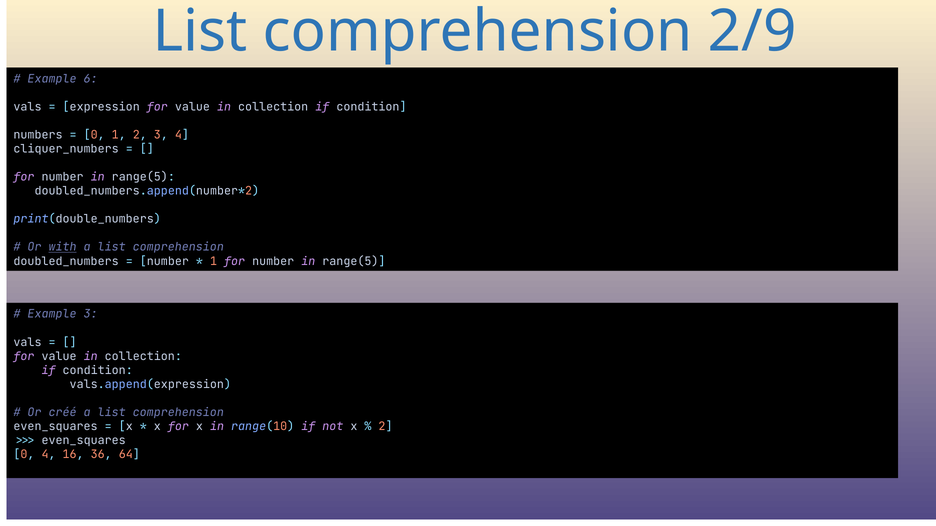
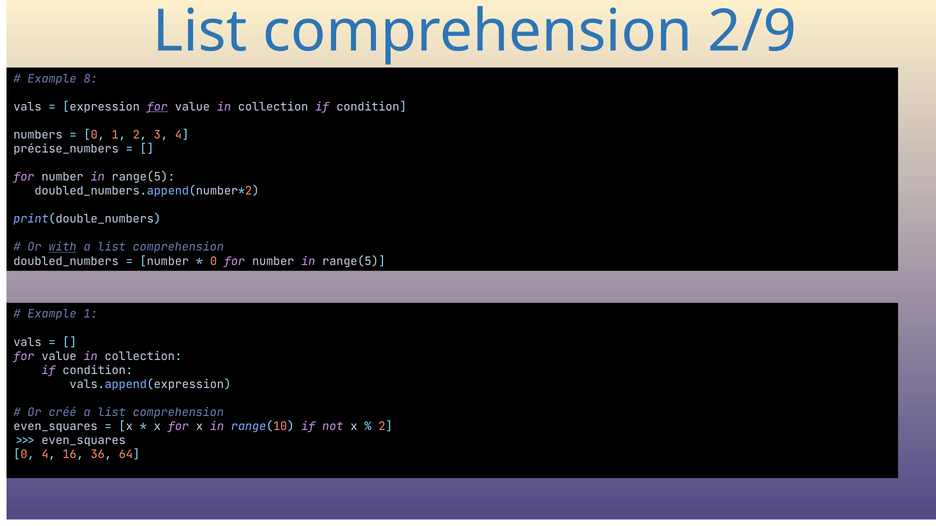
6: 6 -> 8 (91, 79)
for underline: none -> present (157, 107)
cliquer_numbers: cliquer_numbers -> précise_numbers (66, 149)
1: 1 -> 0 (214, 261)
Example 3: 3 -> 1 (91, 314)
